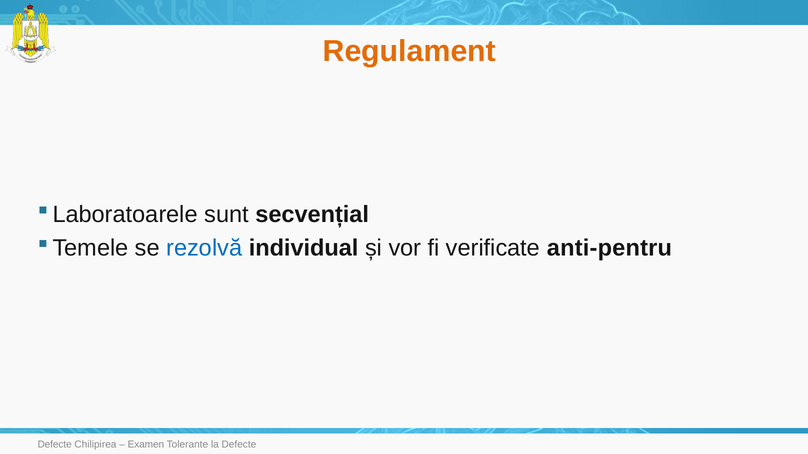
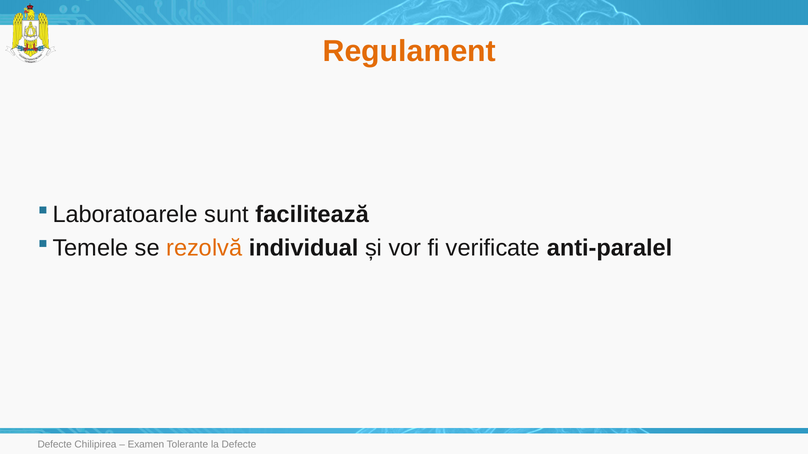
secvențial: secvențial -> facilitează (312, 215)
rezolvă colour: blue -> orange (204, 248)
anti-pentru: anti-pentru -> anti-paralel (610, 248)
